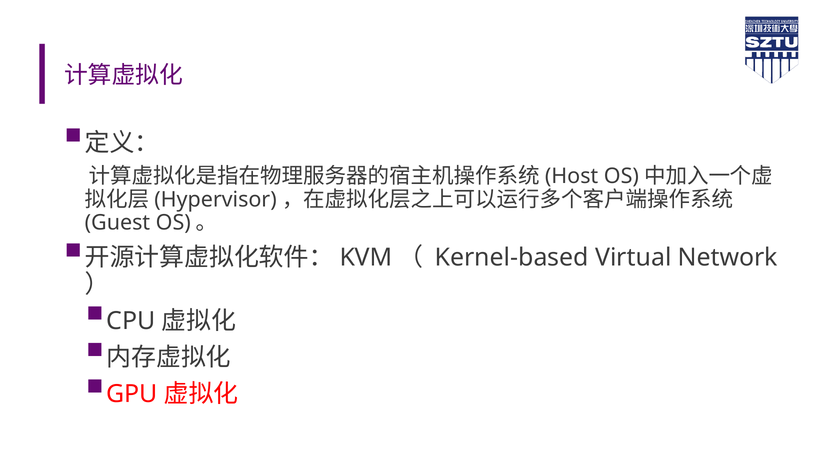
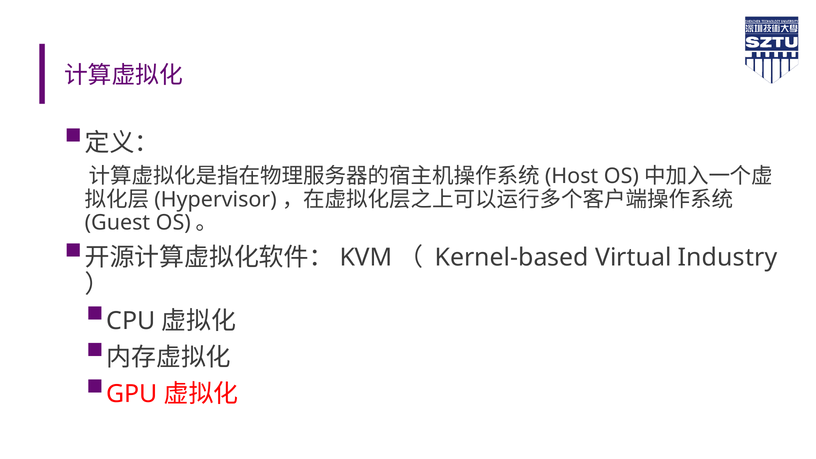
Network: Network -> Industry (728, 258)
